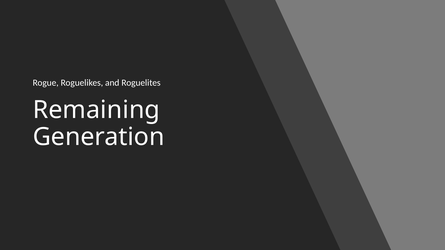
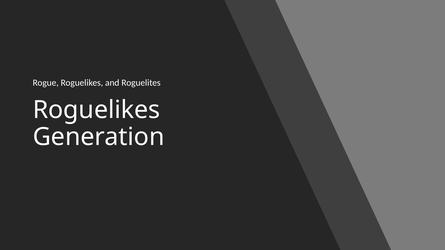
Remaining: Remaining -> Roguelikes (96, 110)
